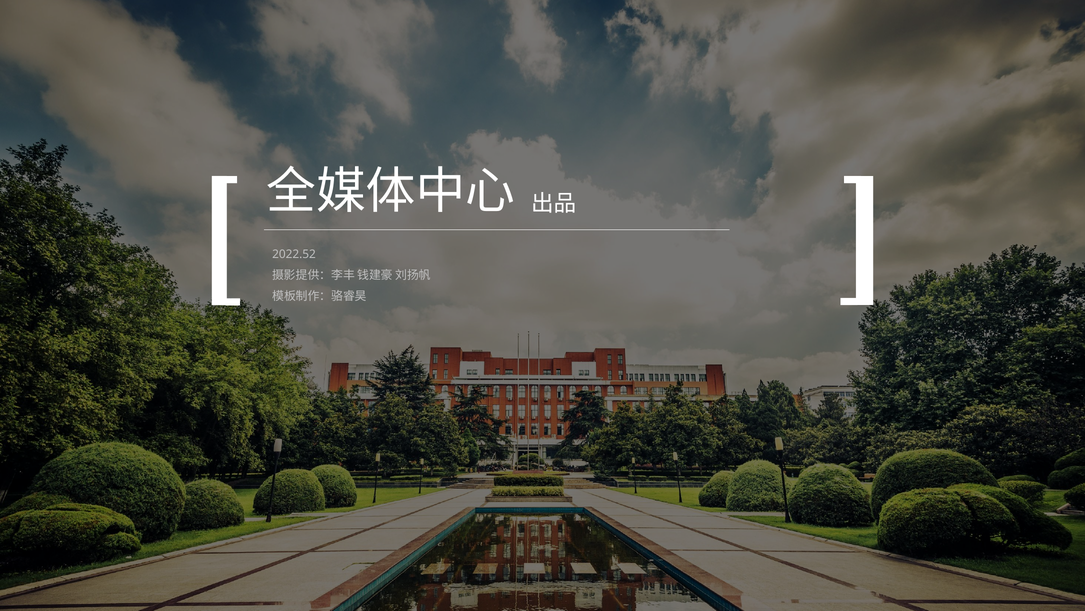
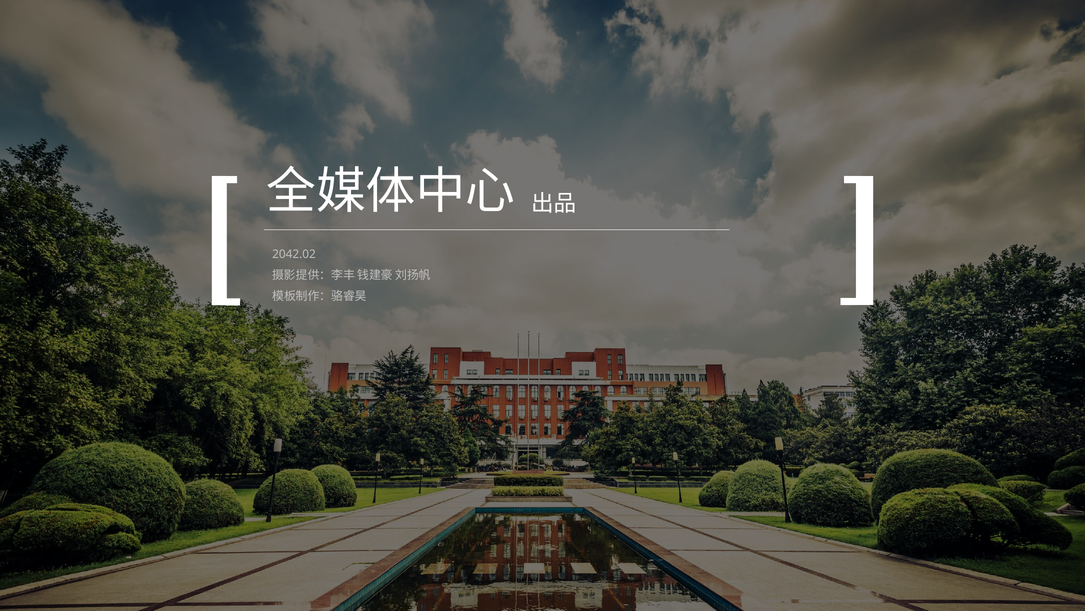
2022.52: 2022.52 -> 2042.02 (294, 254)
